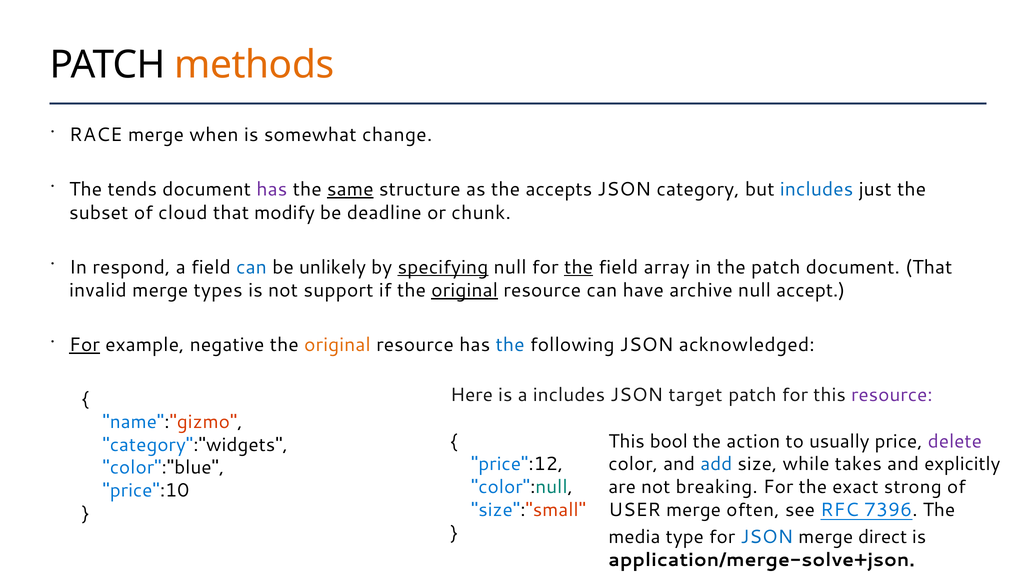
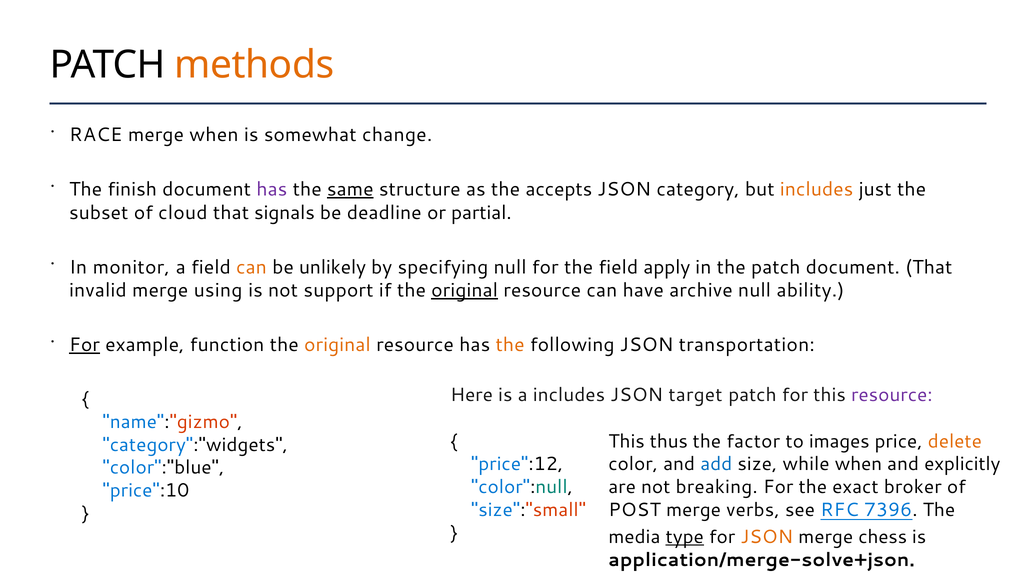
tends: tends -> finish (132, 189)
includes colour: blue -> orange (817, 189)
modify: modify -> signals (284, 213)
chunk: chunk -> partial (481, 213)
respond: respond -> monitor (131, 267)
can colour: blue -> orange (251, 267)
specifying underline: present -> none (443, 267)
the underline: present -> none (579, 267)
array: array -> apply (667, 267)
types: types -> using (218, 290)
accept: accept -> ability (810, 290)
negative: negative -> function (227, 345)
the colour: blue -> orange (510, 345)
acknowledged: acknowledged -> transportation (747, 345)
bool: bool -> thus (669, 441)
action: action -> factor (753, 441)
usually: usually -> images (839, 441)
delete colour: purple -> orange (955, 441)
while takes: takes -> when (858, 464)
strong: strong -> broker (913, 487)
USER: USER -> POST (635, 510)
often: often -> verbs (753, 510)
type underline: none -> present (685, 537)
JSON colour: blue -> orange (767, 537)
direct: direct -> chess (883, 537)
